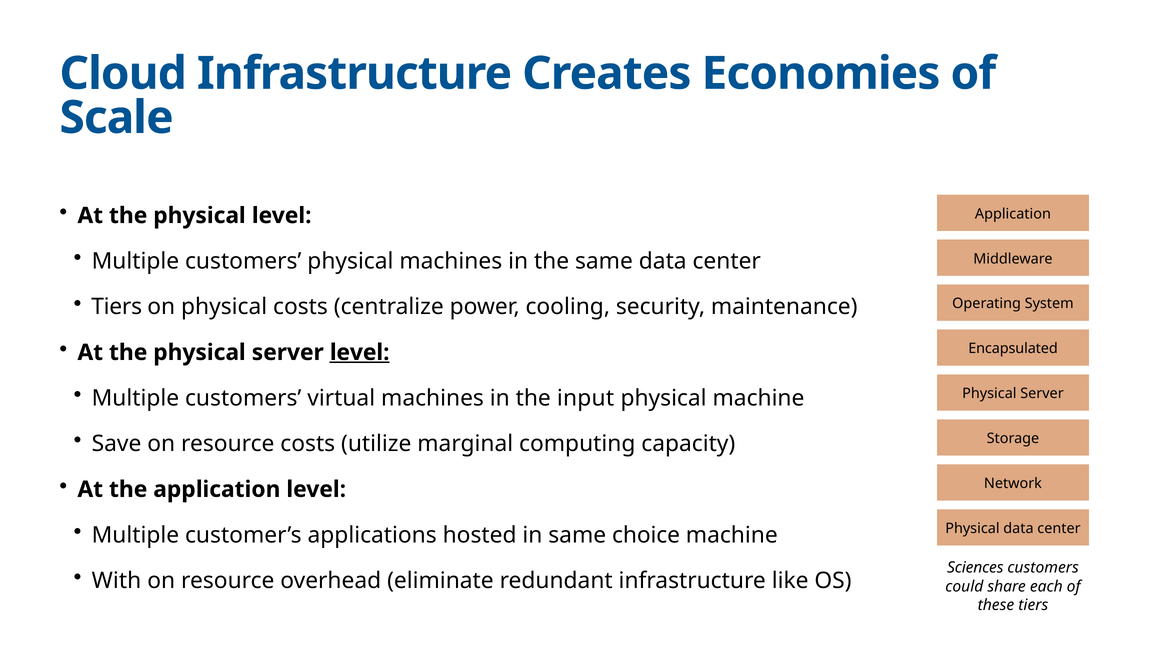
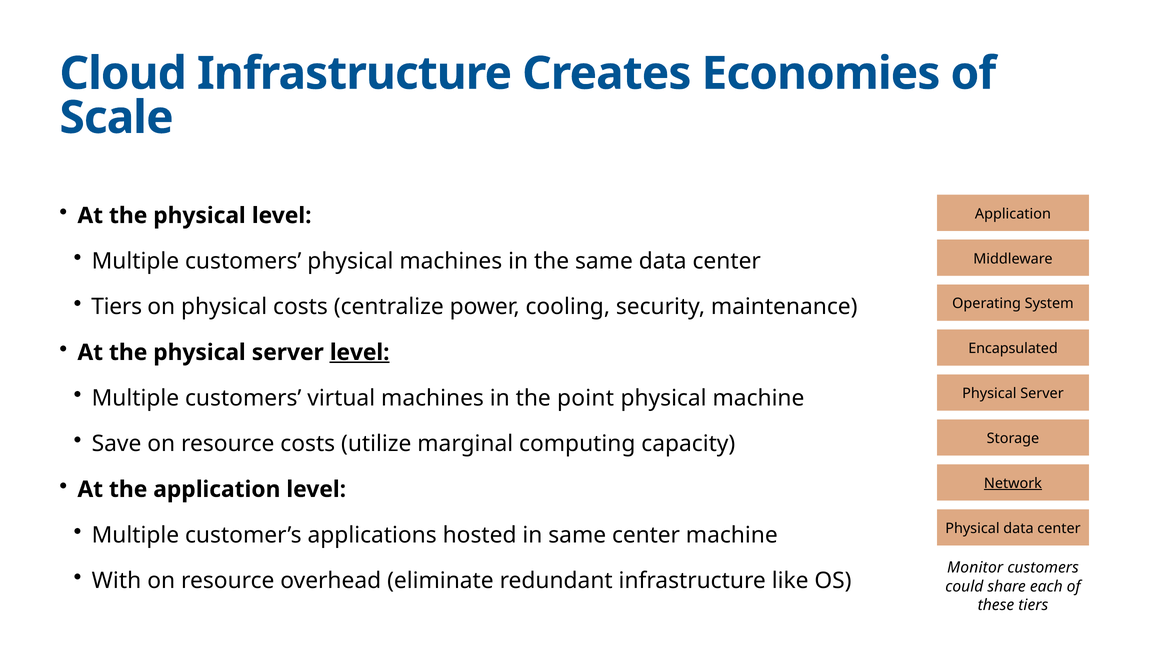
input: input -> point (586, 398)
Network underline: none -> present (1013, 484)
same choice: choice -> center (646, 535)
Sciences: Sciences -> Monitor (975, 568)
